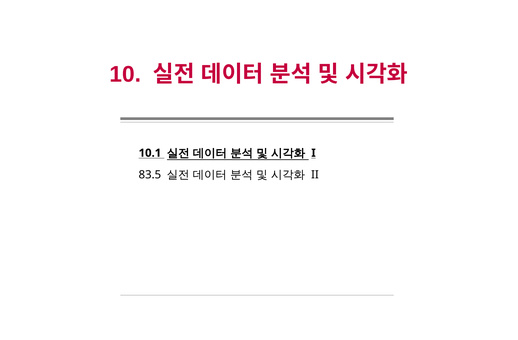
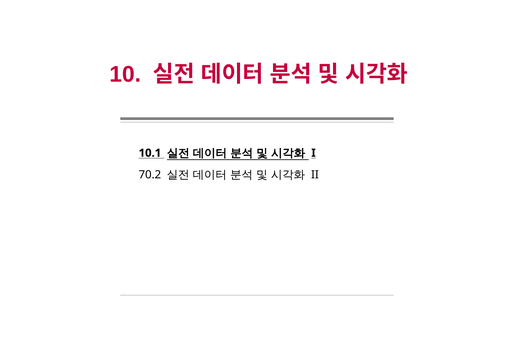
83.5: 83.5 -> 70.2 (150, 175)
